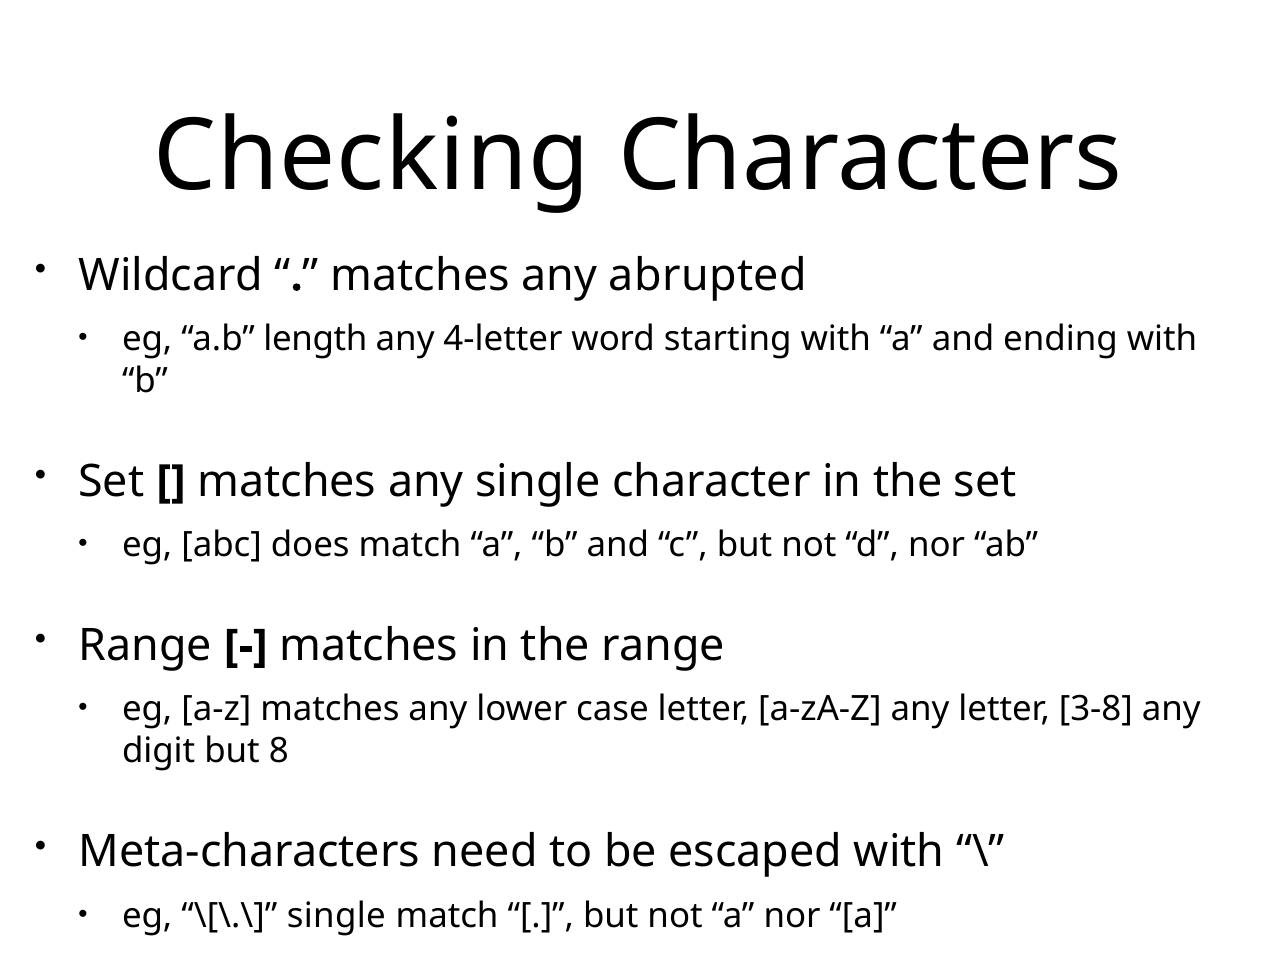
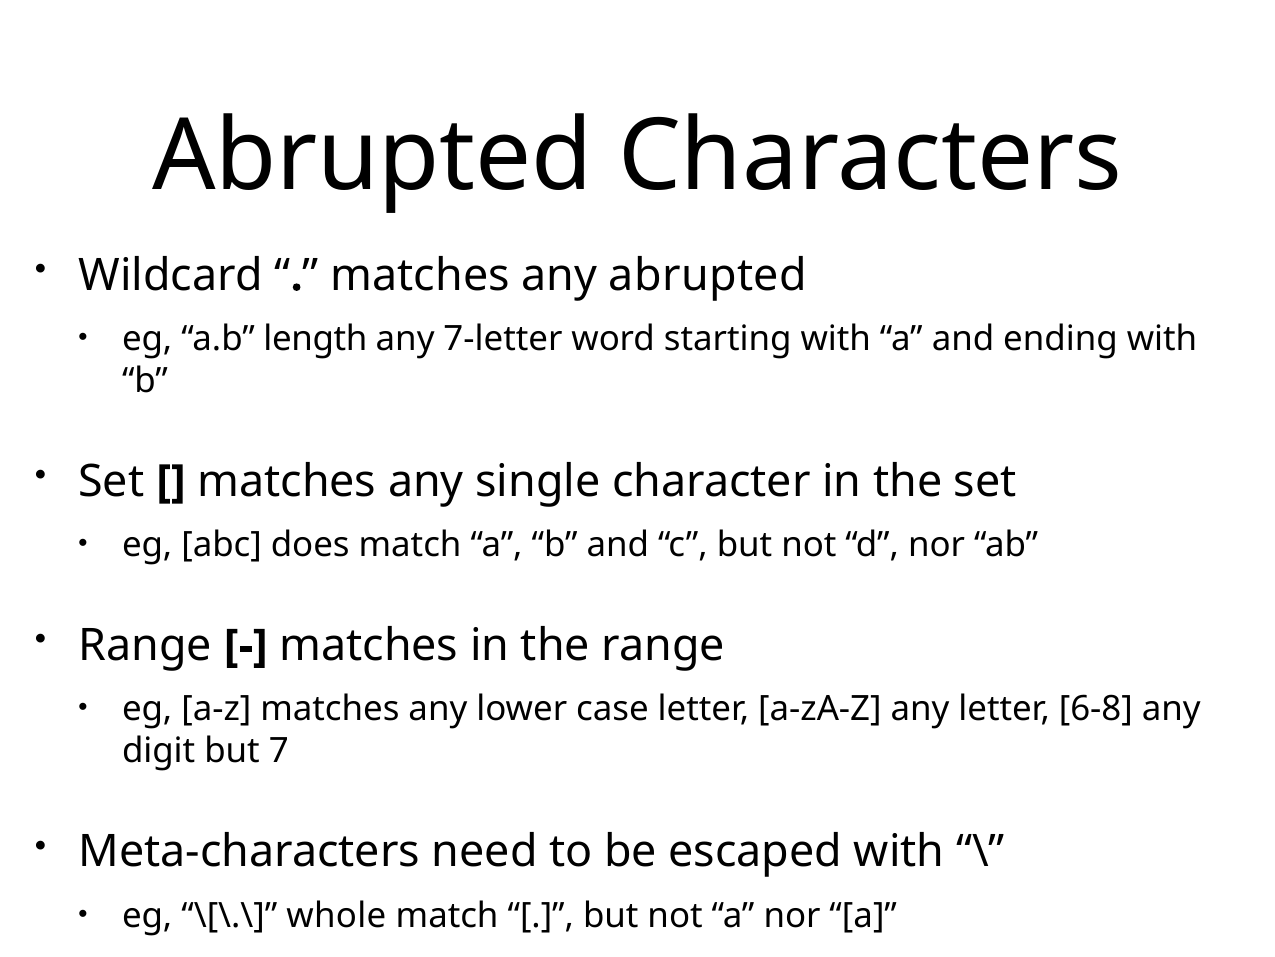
Checking: Checking -> Abrupted (372, 156)
4-letter: 4-letter -> 7-letter (503, 339)
3-8: 3-8 -> 6-8 (1096, 709)
8: 8 -> 7 (279, 751)
single: single -> whole (336, 915)
